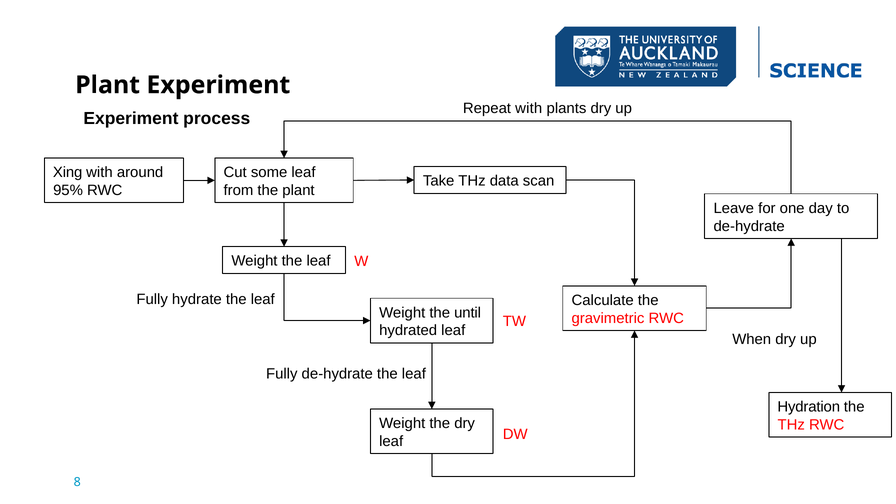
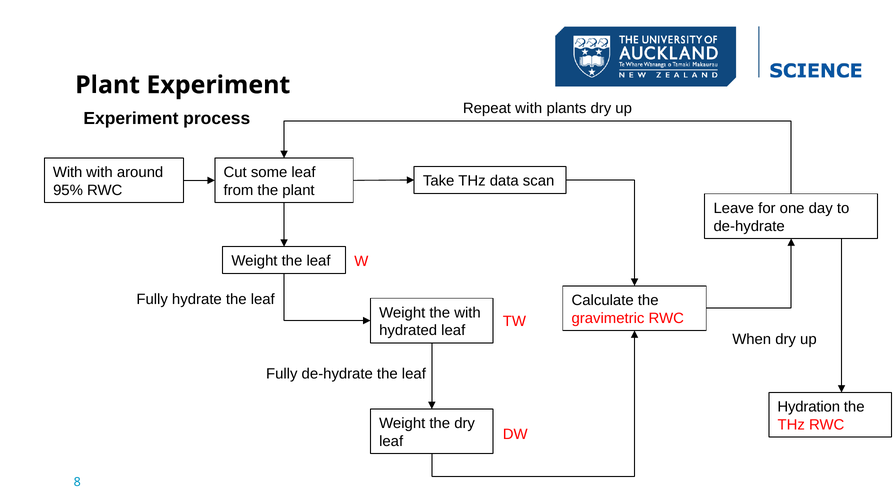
Xing: Xing -> With (68, 172)
the until: until -> with (468, 313)
